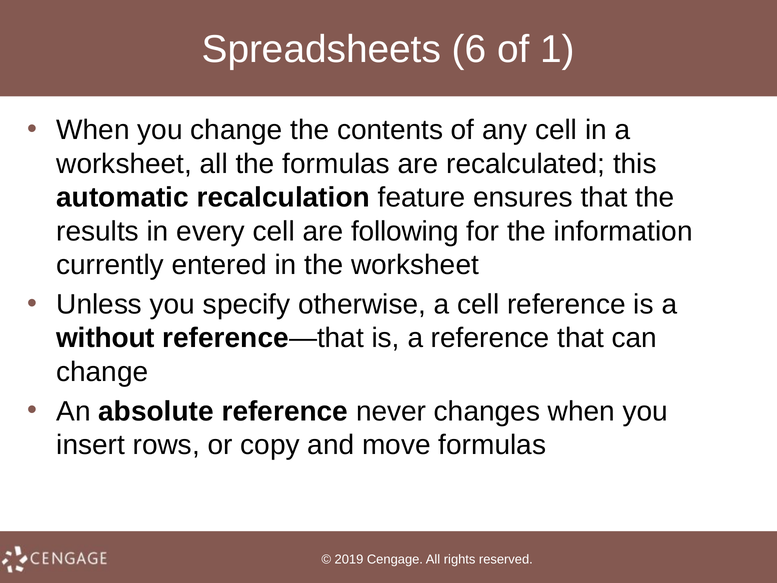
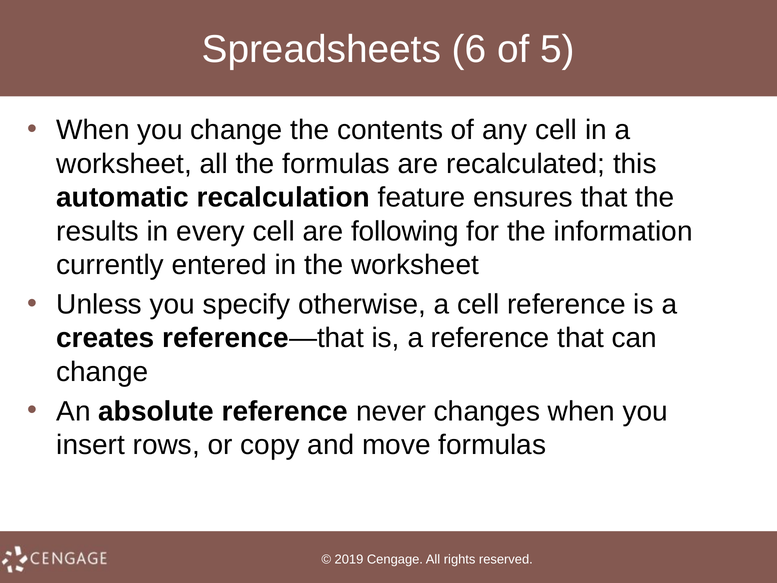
1: 1 -> 5 (558, 49)
without: without -> creates (105, 338)
